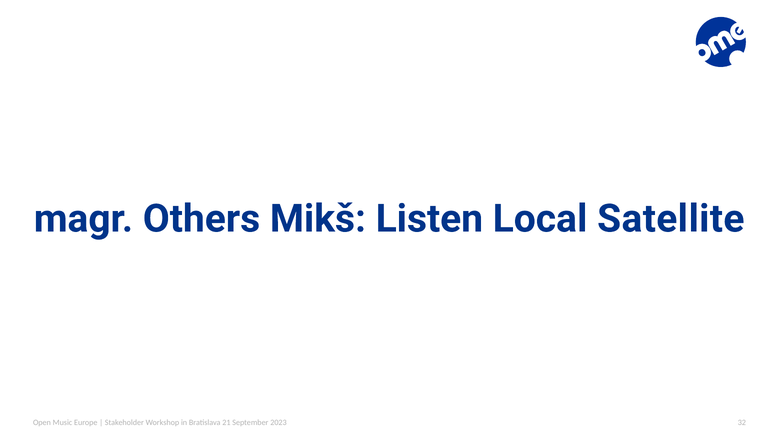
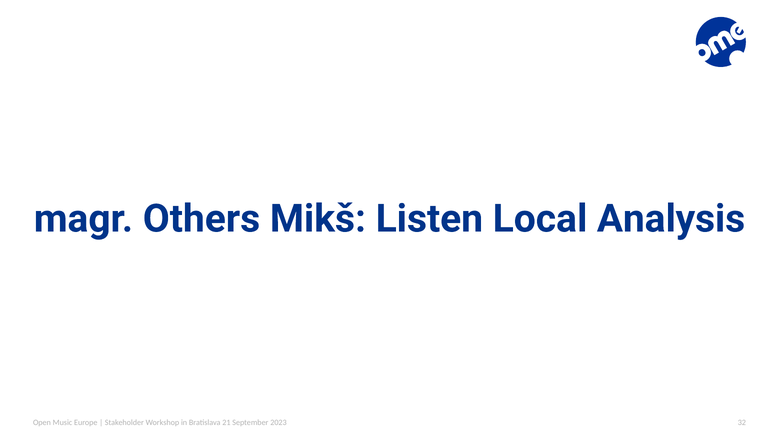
Satellite: Satellite -> Analysis (671, 219)
